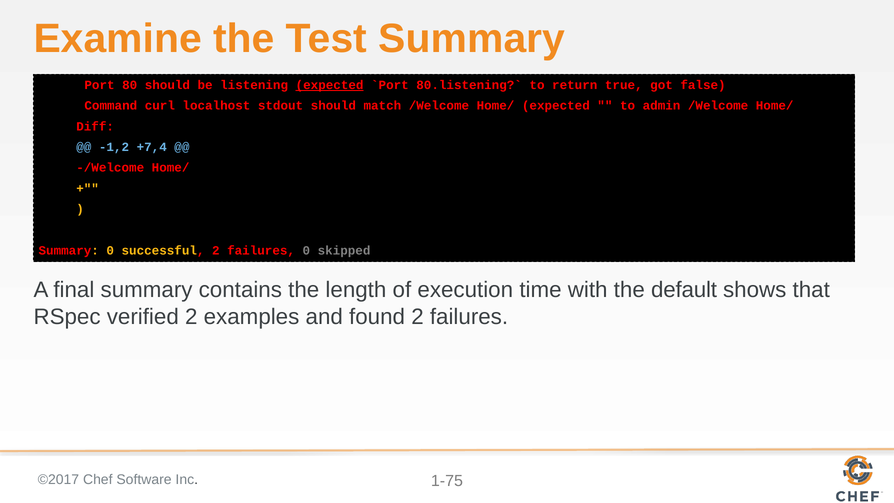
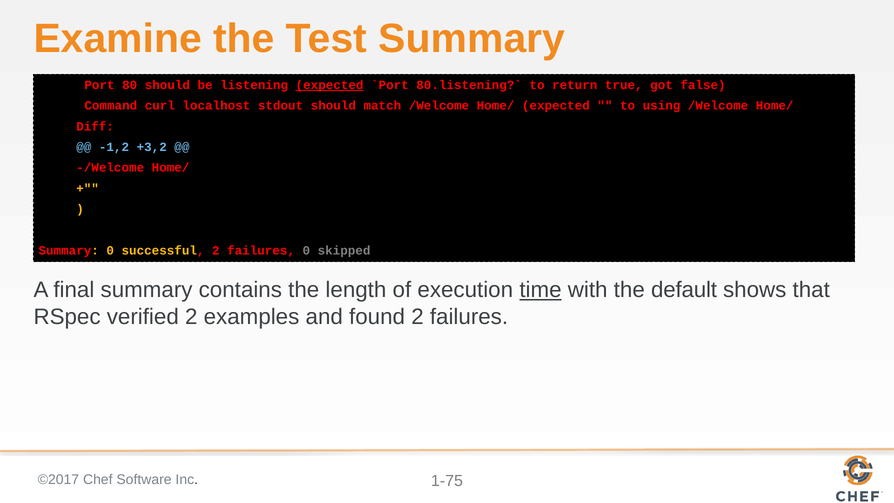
admin: admin -> using (662, 106)
+7,4: +7,4 -> +3,2 (152, 147)
time underline: none -> present (540, 290)
